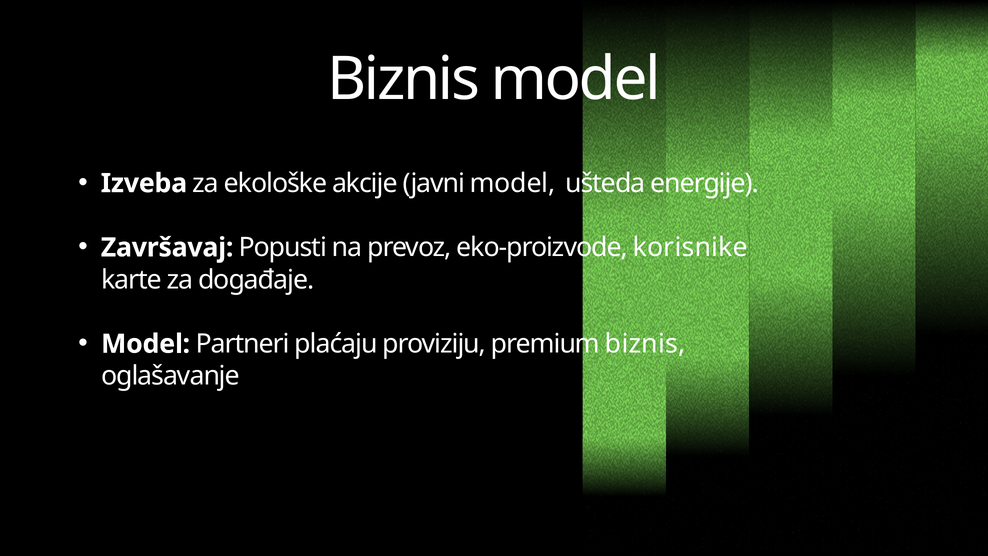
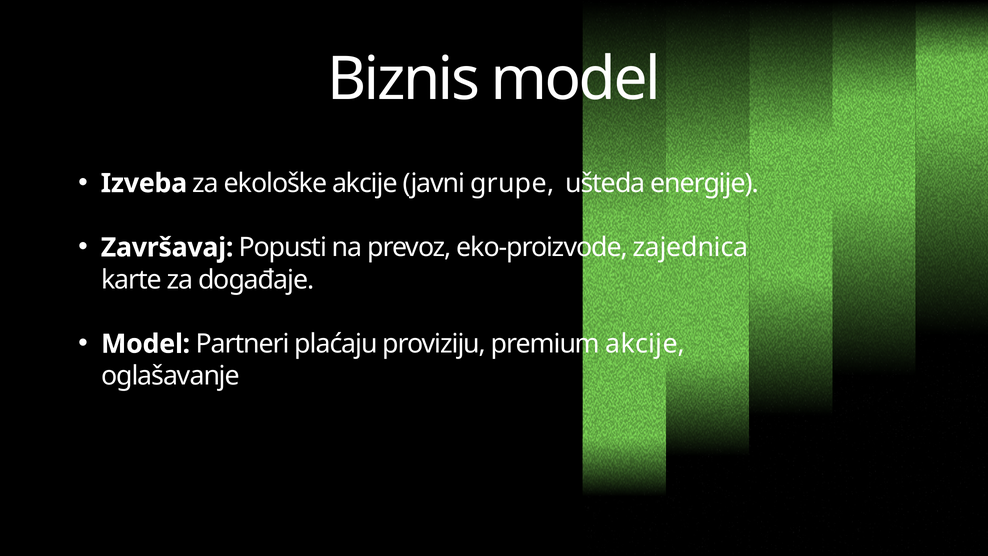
javni model: model -> grupe (512, 183)
korisnike: korisnike -> zajednica (690, 247)
premium biznis: biznis -> akcije (645, 344)
